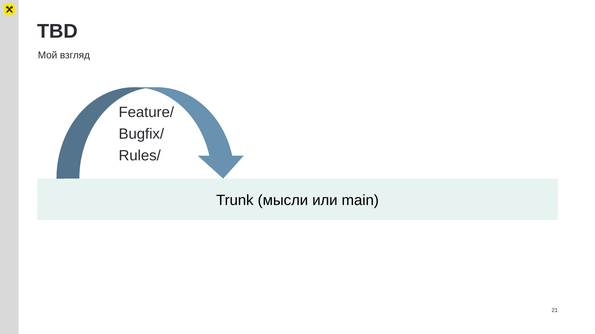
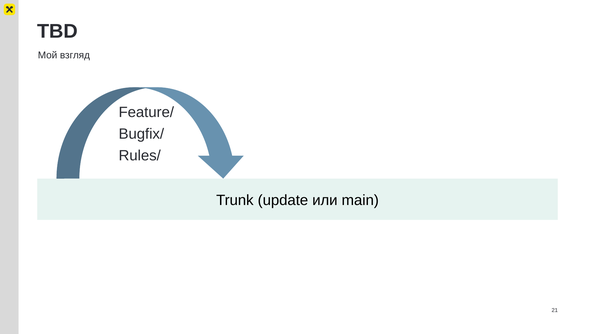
мысли: мысли -> update (283, 201)
